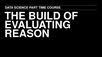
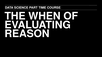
BUILD: BUILD -> WHEN (44, 16)
